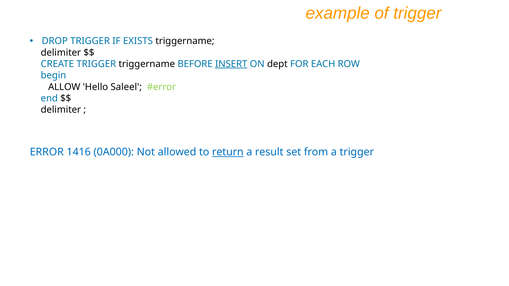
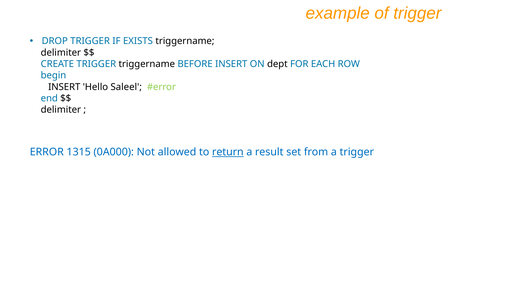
INSERT underline: present -> none (231, 64)
ALLOW: ALLOW -> INSERT (64, 87)
1416: 1416 -> 1315 (79, 152)
